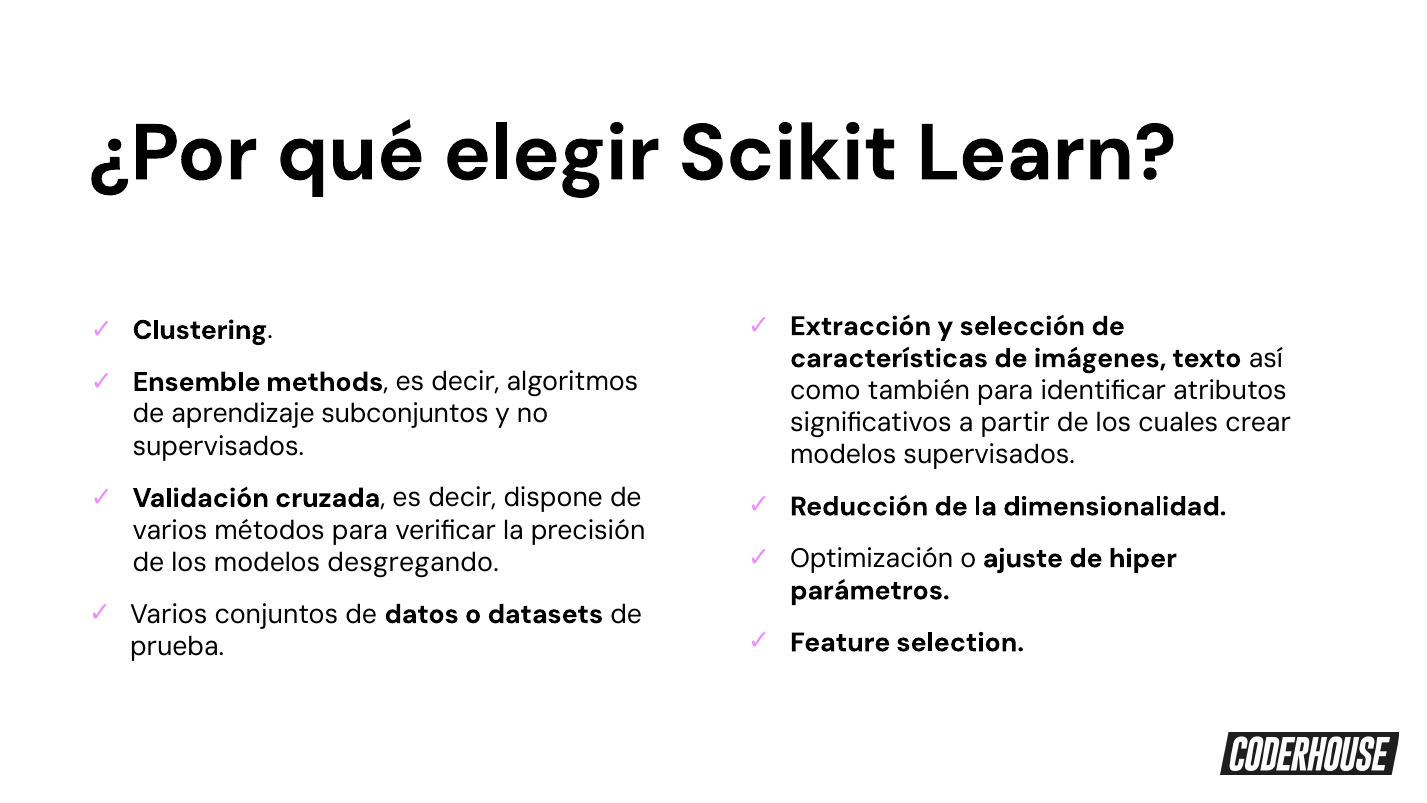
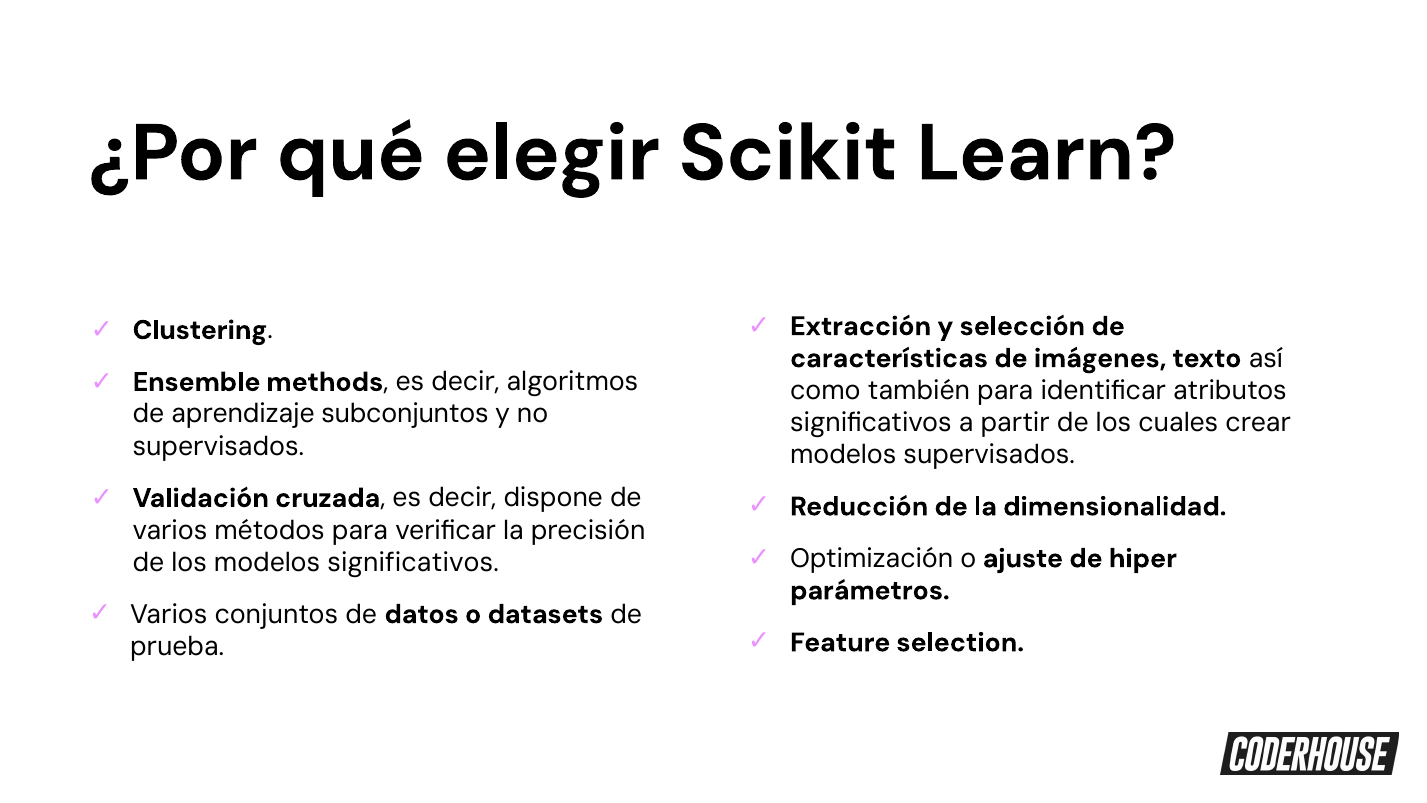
modelos desgregando: desgregando -> significativos (413, 562)
